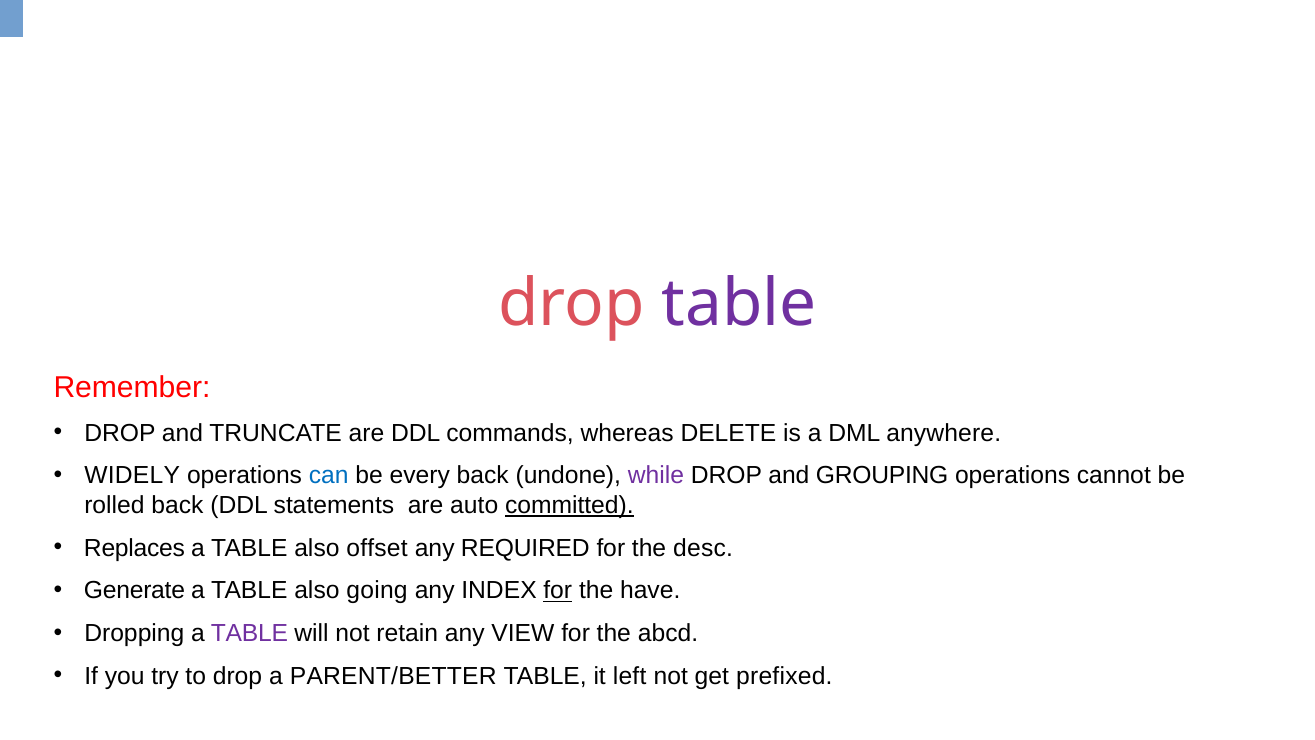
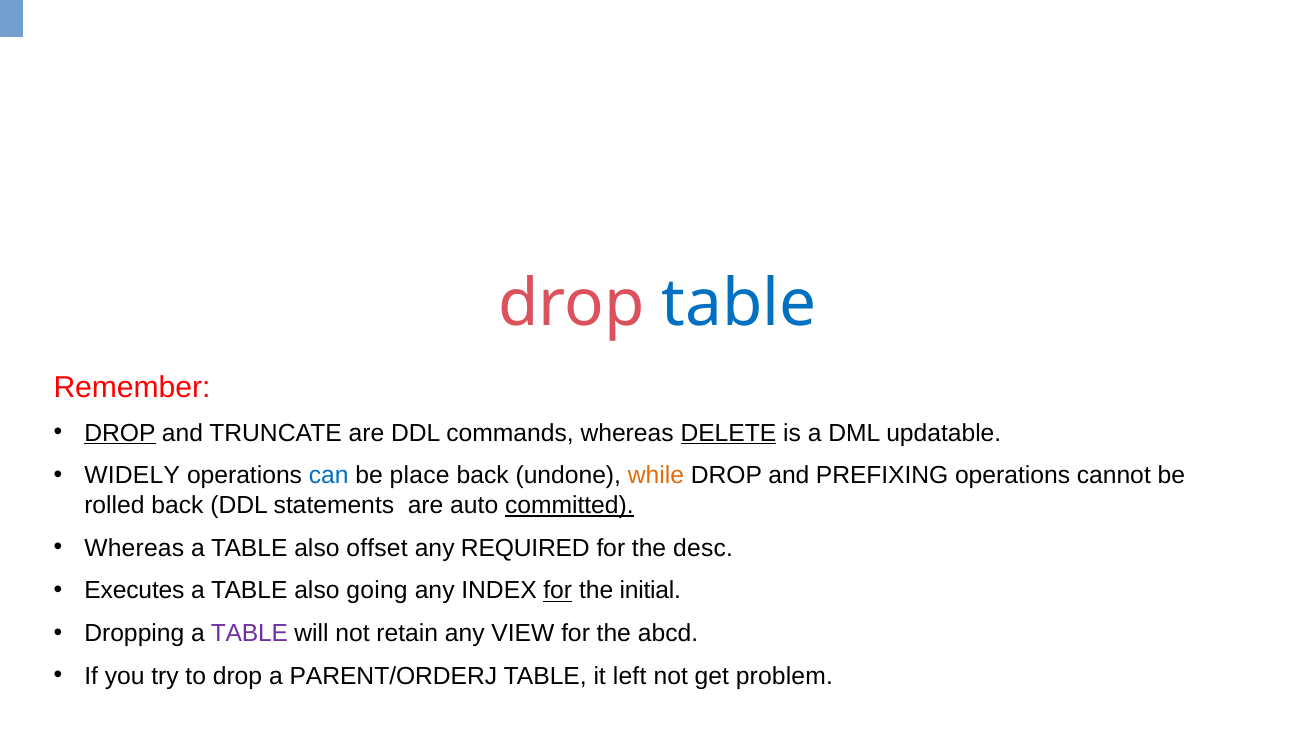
table colour: purple -> blue (739, 304)
DROP underline: none -> present (120, 433)
DELETE underline: none -> present (728, 433)
anywhere: anywhere -> updatable (944, 433)
every: every -> place (420, 475)
while colour: purple -> orange (656, 475)
GROUPING: GROUPING -> PREFIXING (882, 475)
Replaces: Replaces -> Whereas (134, 548)
Generate: Generate -> Executes (134, 590)
have: have -> initial (650, 590)
PARENT/BETTER: PARENT/BETTER -> PARENT/ORDERJ (393, 676)
prefixed: prefixed -> problem (784, 676)
